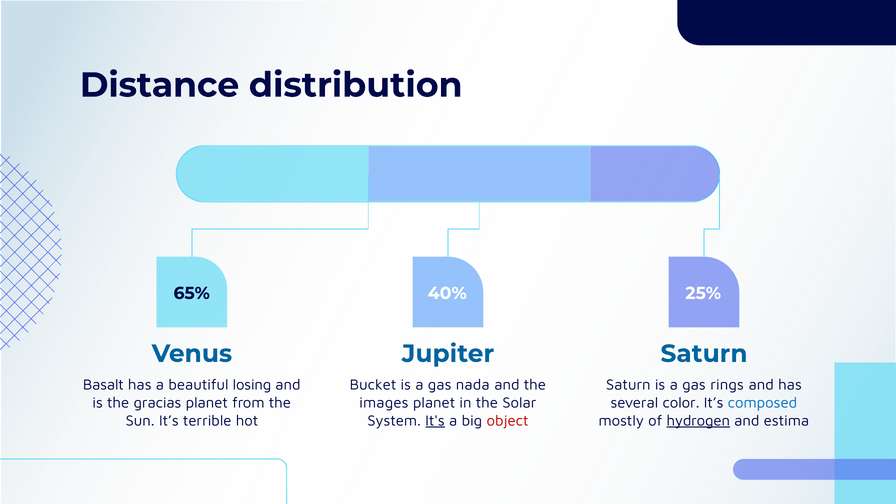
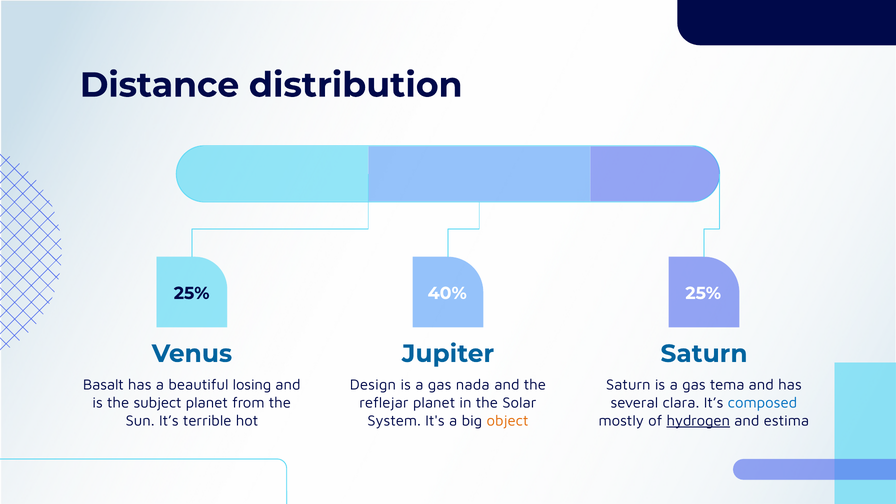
65%: 65% -> 25% (192, 293)
Bucket: Bucket -> Design (373, 385)
rings: rings -> tema (727, 385)
gracias: gracias -> subject (158, 403)
images: images -> reflejar (384, 403)
color: color -> clara (681, 403)
It's underline: present -> none (435, 421)
object colour: red -> orange (508, 421)
